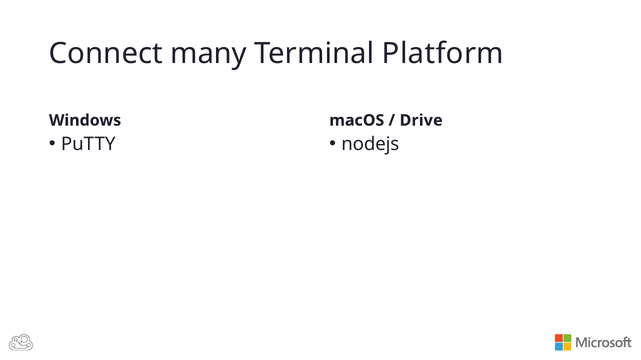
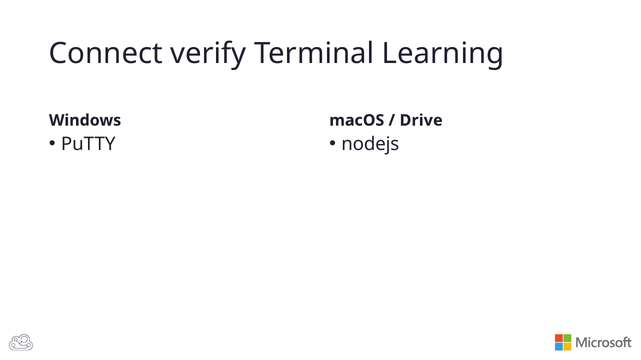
many: many -> verify (208, 54)
Platform: Platform -> Learning (443, 54)
